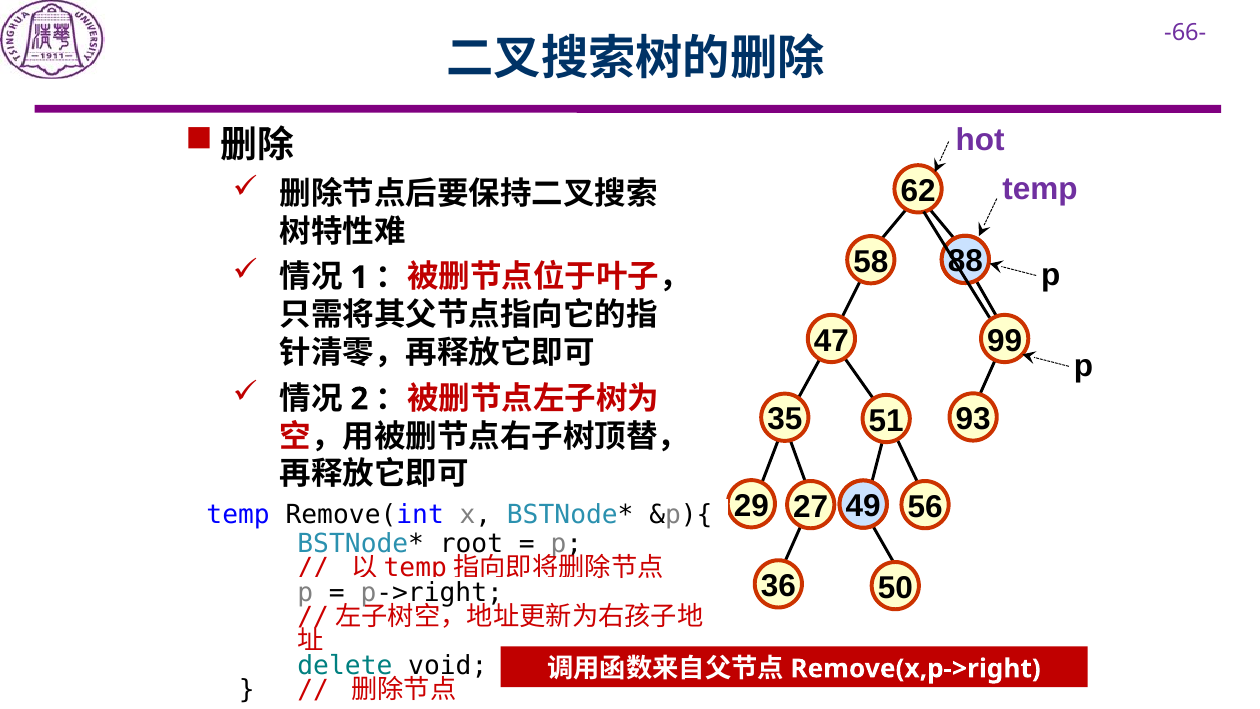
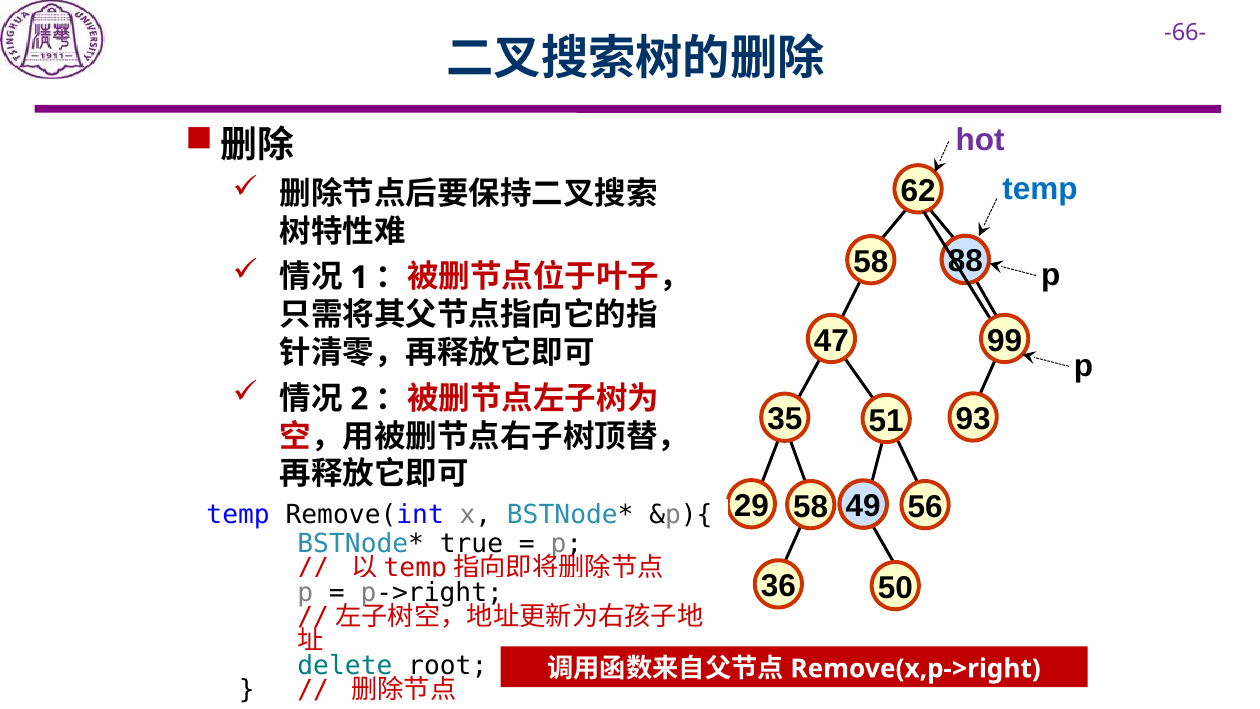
temp colour: purple -> blue (1040, 189)
29 27: 27 -> 58 (811, 507)
root: root -> true (471, 544)
void: void -> root (448, 665)
